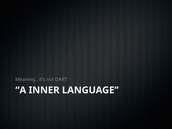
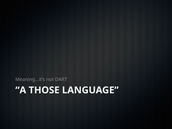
INNER: INNER -> THOSE (44, 90)
